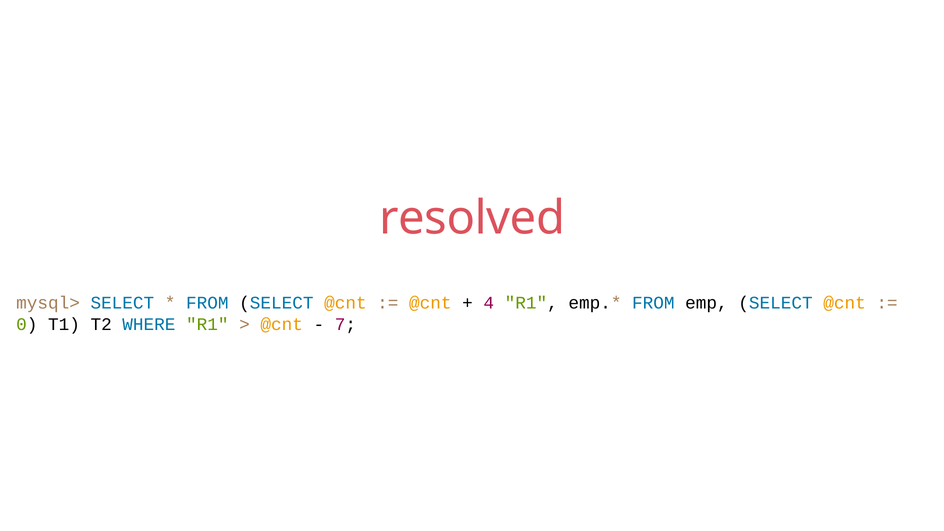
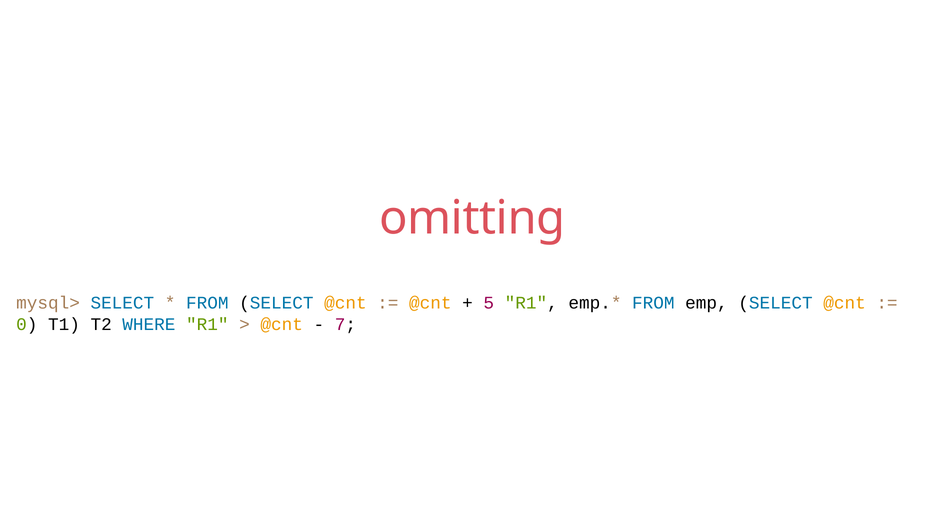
resolved: resolved -> omitting (472, 218)
4: 4 -> 5 (489, 303)
